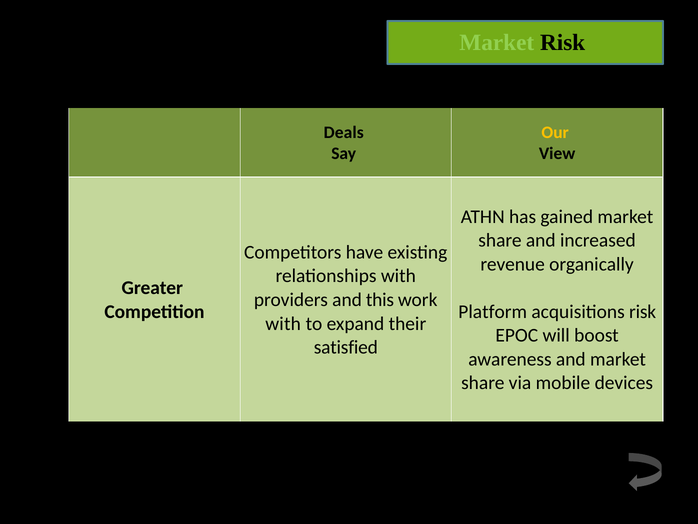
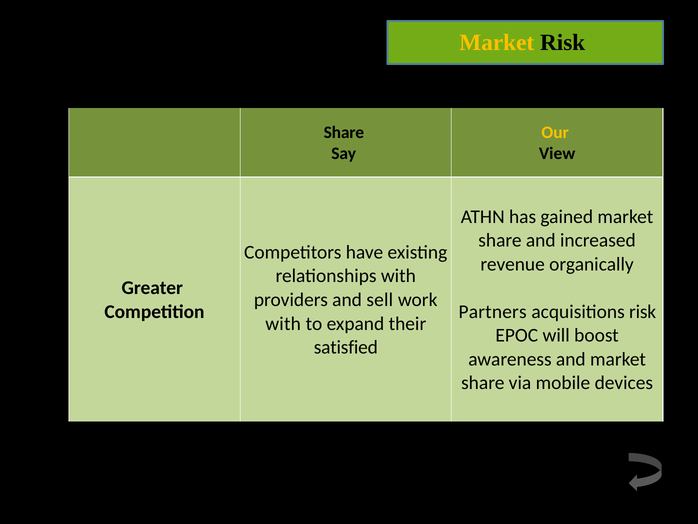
Market colour: light green -> yellow (497, 43)
Deals: Deals -> Share (344, 132)
this: this -> sell (380, 300)
Platform: Platform -> Partners (493, 311)
